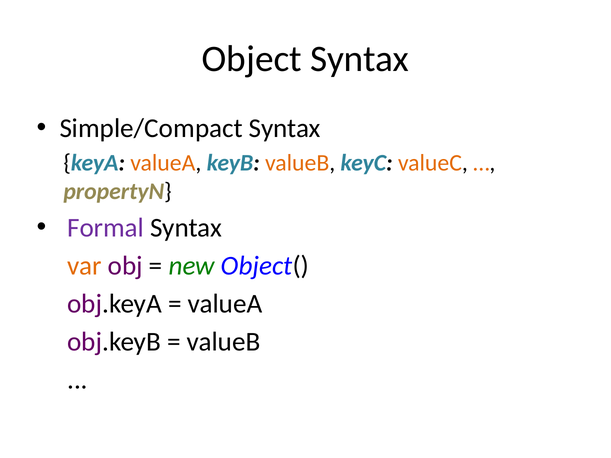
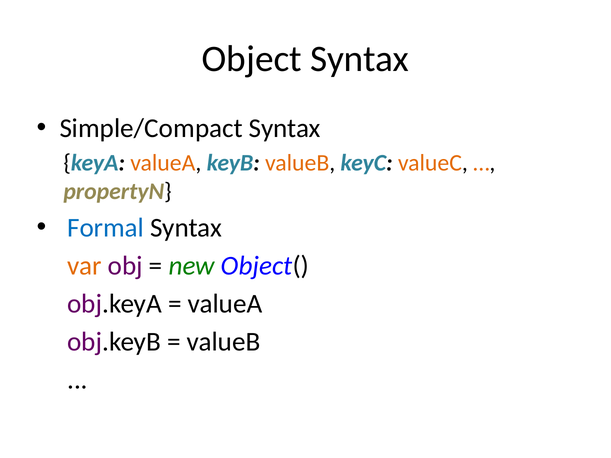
Formal colour: purple -> blue (106, 228)
